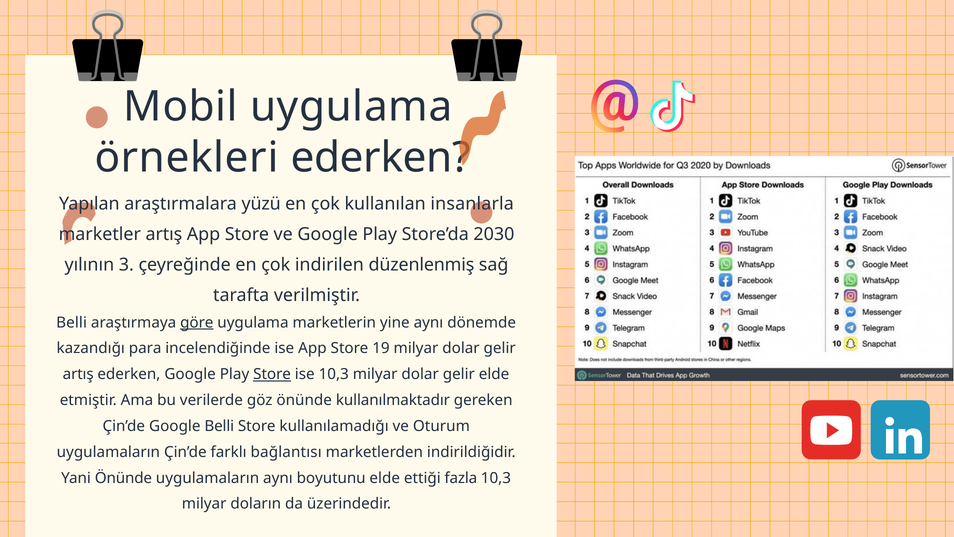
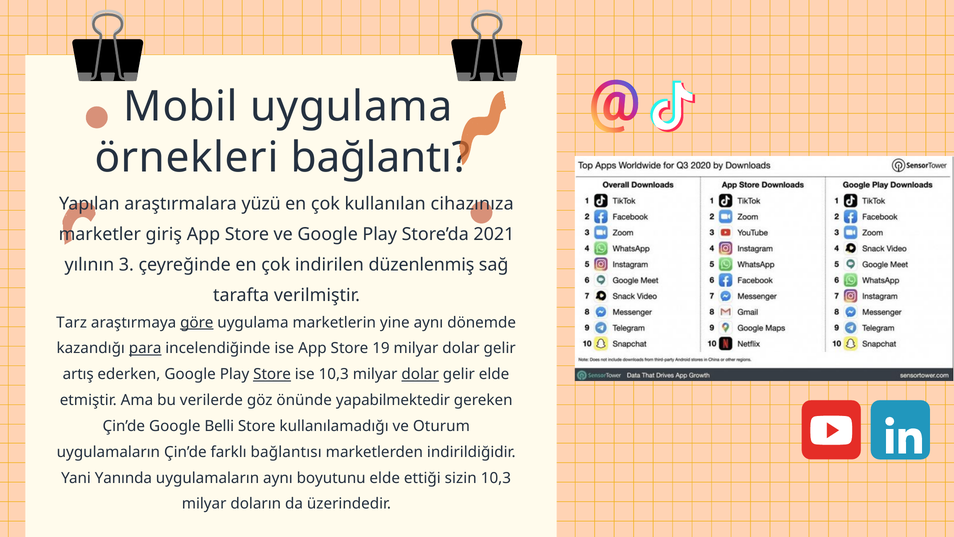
örnekleri ederken: ederken -> bağlantı (381, 158)
insanlarla: insanlarla -> cihazınıza (472, 204)
marketler artış: artış -> giriş (164, 234)
2030: 2030 -> 2021 (494, 234)
Belli: Belli -> Tarz (72, 322)
para underline: none -> present (145, 348)
dolar underline: none -> present (420, 374)
kullanılmaktadır: kullanılmaktadır -> yapabilmektedir (393, 400)
Yani Önünde: Önünde -> Yanında (123, 478)
fazla: fazla -> sizin (461, 478)
